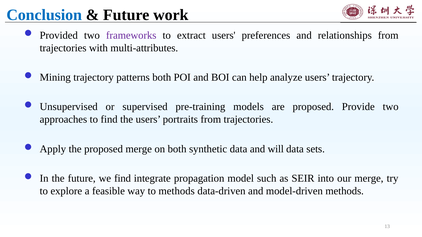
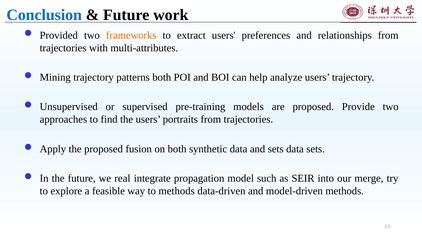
frameworks colour: purple -> orange (131, 35)
proposed merge: merge -> fusion (139, 149)
and will: will -> sets (276, 149)
we find: find -> real (122, 179)
